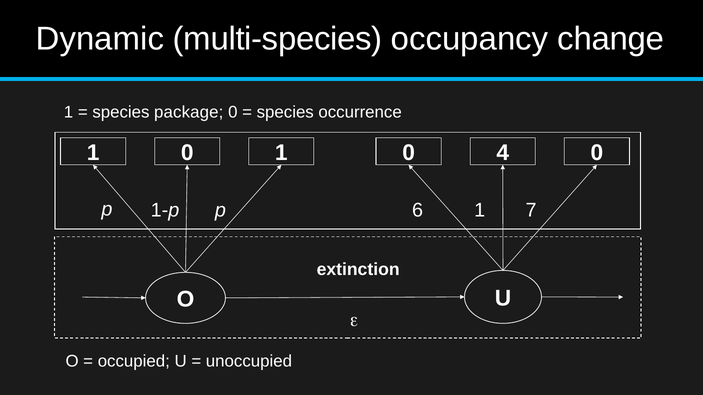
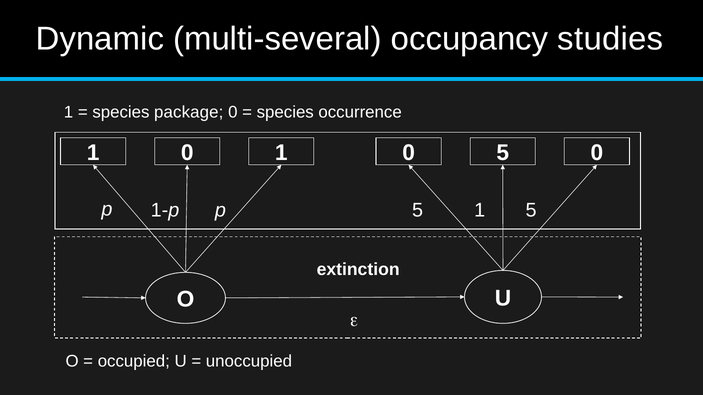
multi-species: multi-species -> multi-several (277, 39)
change: change -> studies (610, 39)
0 4: 4 -> 5 (503, 153)
p 6: 6 -> 5 (418, 211)
1 7: 7 -> 5 (531, 211)
